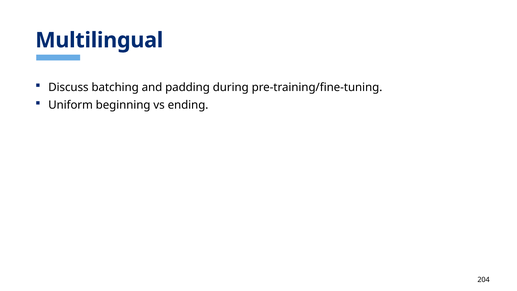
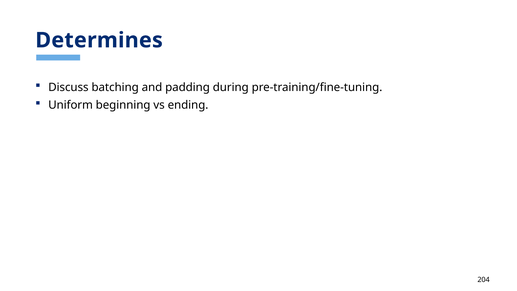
Multilingual: Multilingual -> Determines (99, 40)
